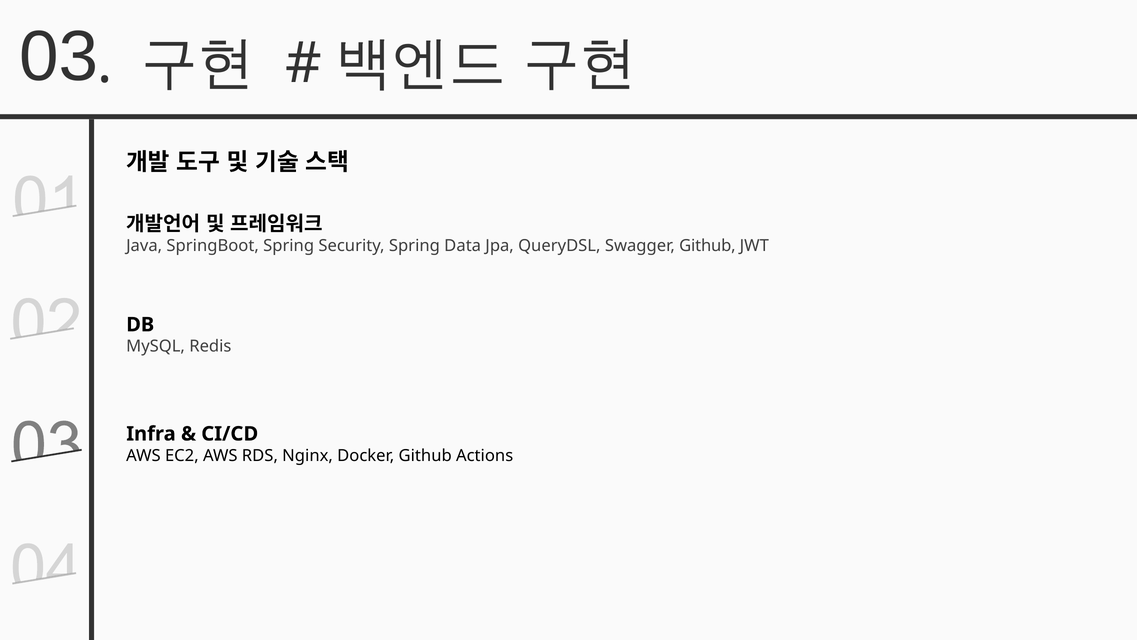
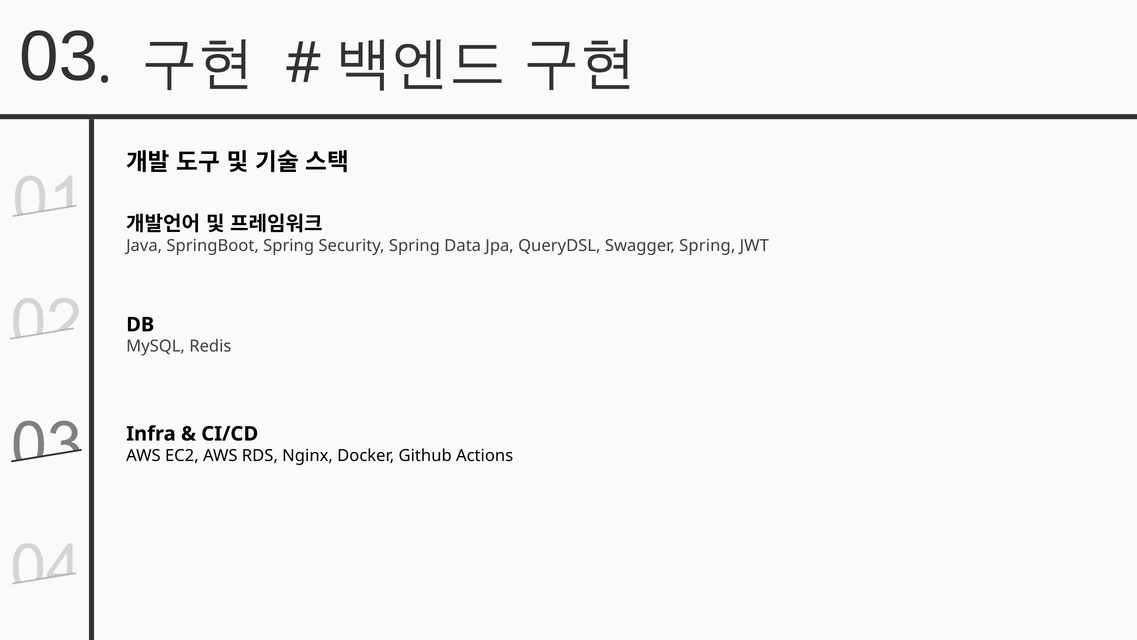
Swagger Github: Github -> Spring (707, 246)
